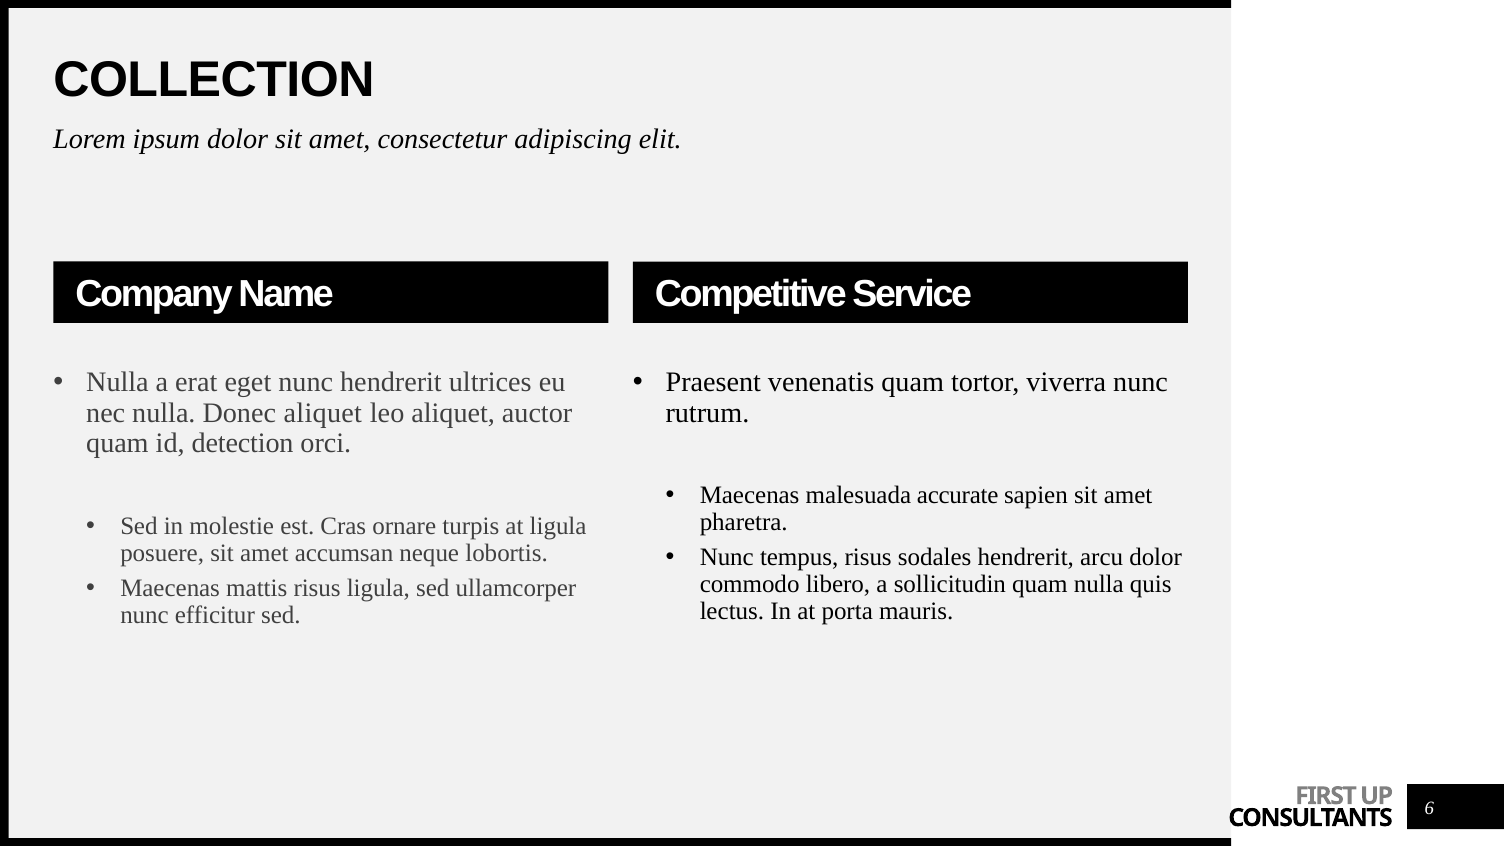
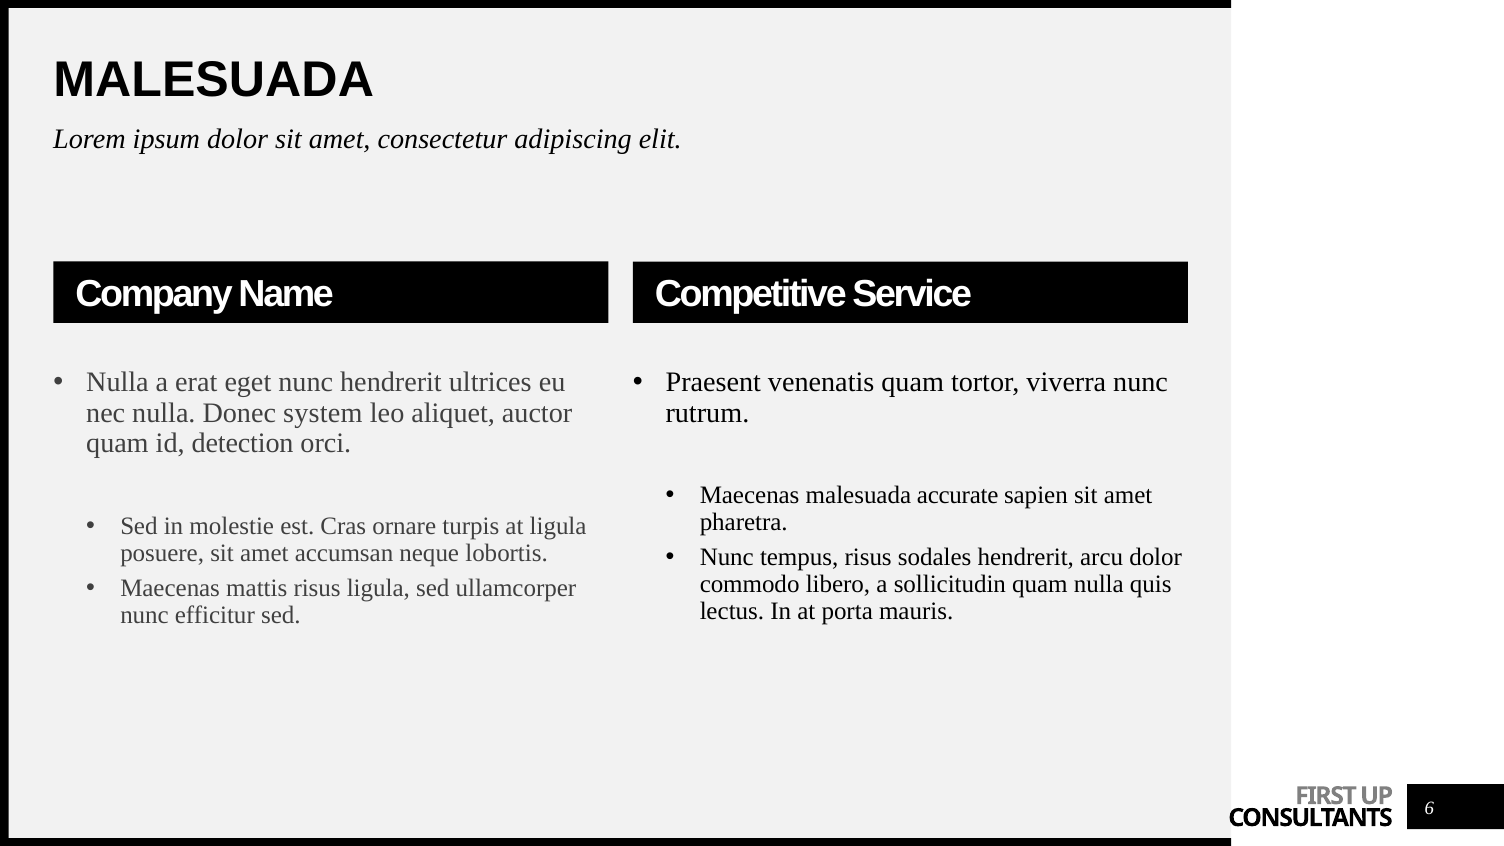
COLLECTION: COLLECTION -> MALESUADA (214, 80)
Donec aliquet: aliquet -> system (323, 413)
